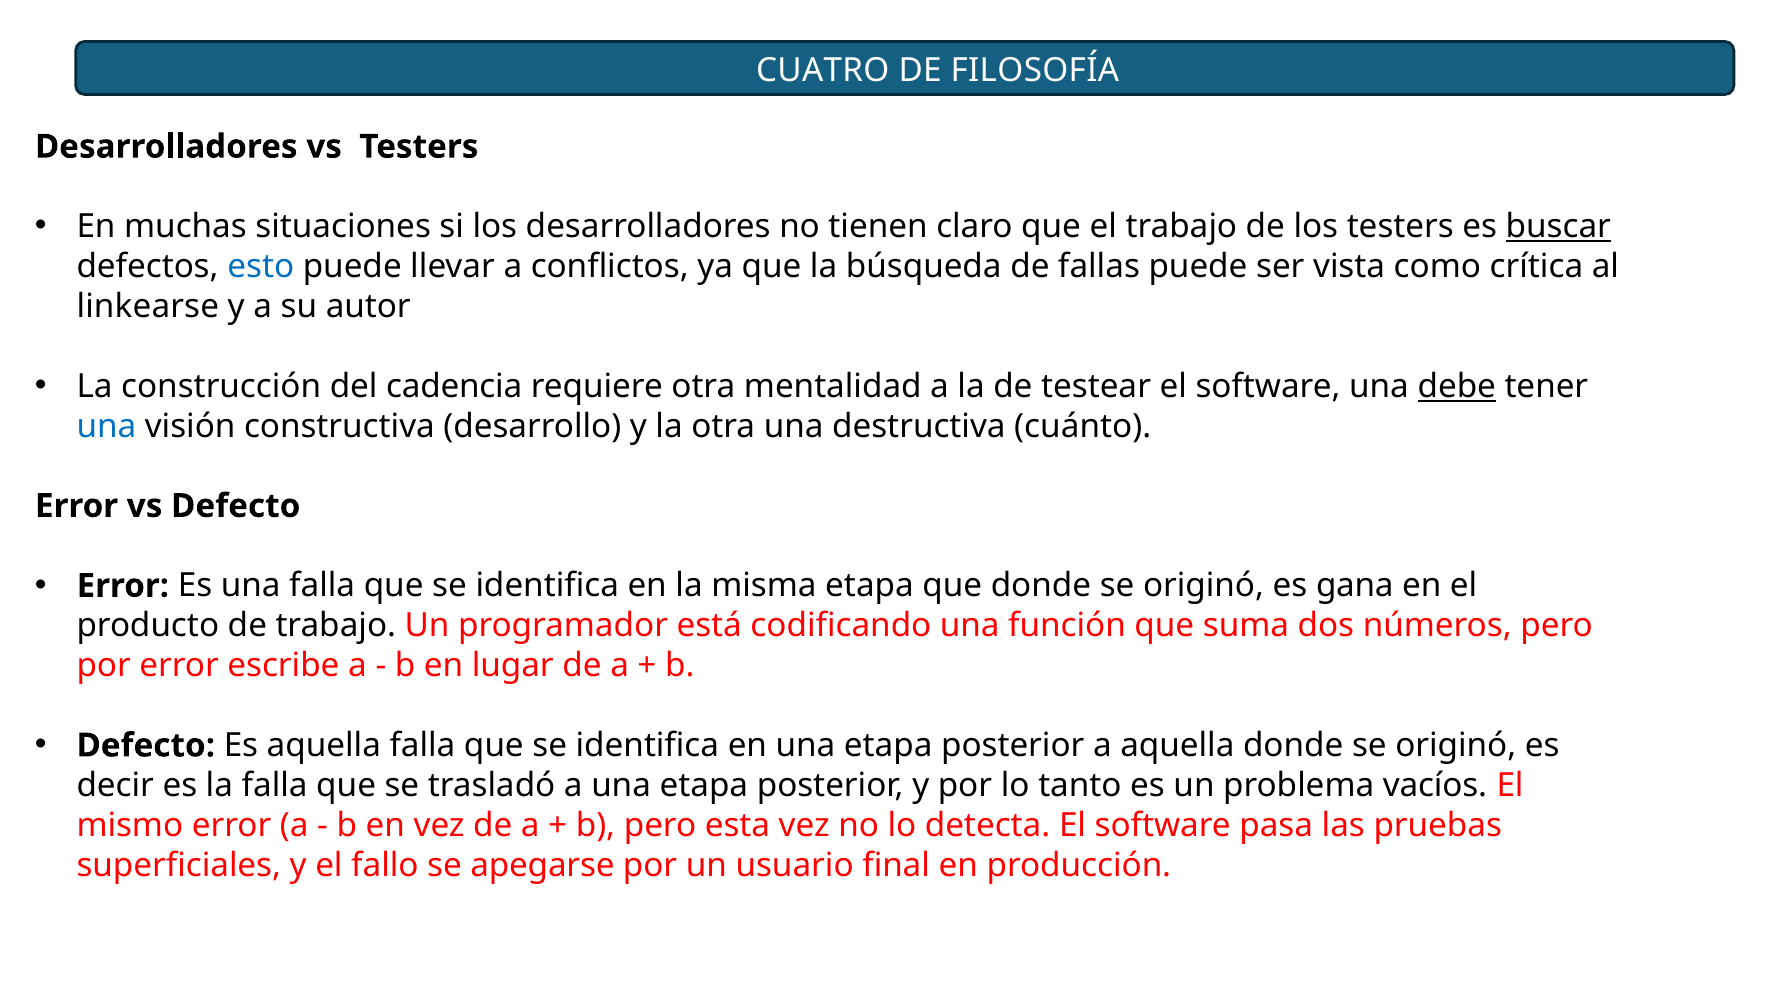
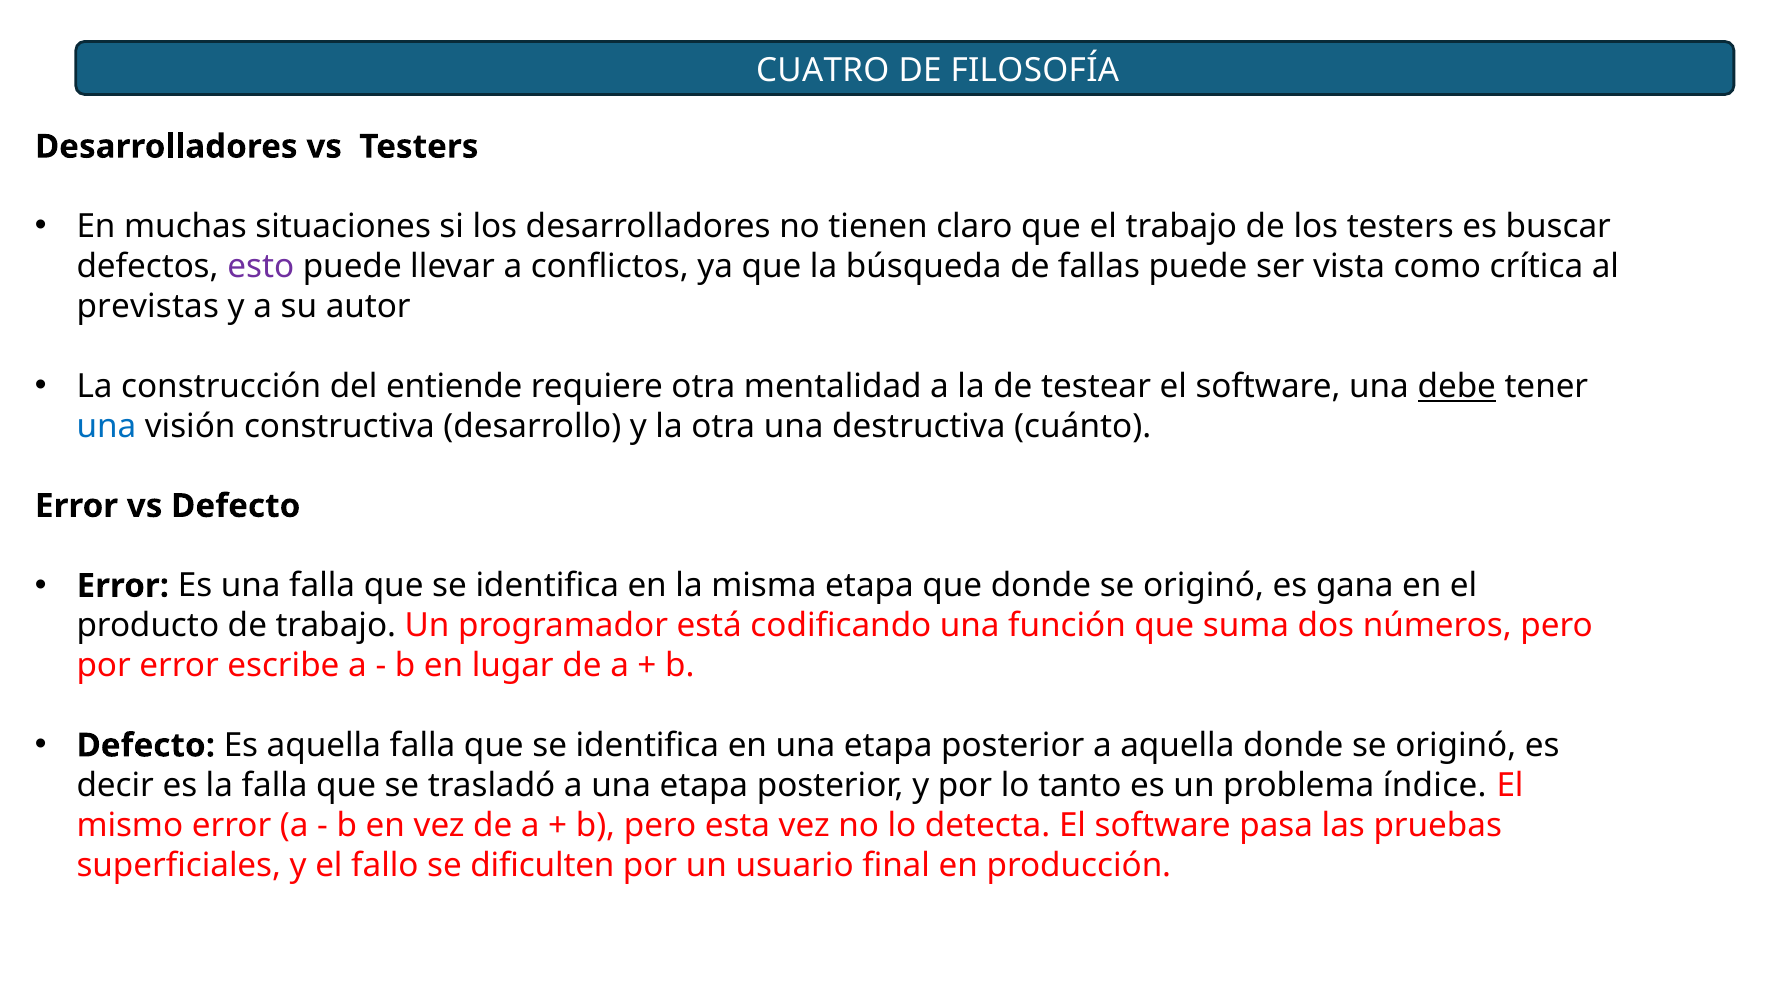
buscar underline: present -> none (1558, 227)
esto colour: blue -> purple (261, 266)
linkearse: linkearse -> previstas (148, 306)
cadencia: cadencia -> entiende (454, 386)
vacíos: vacíos -> índice (1435, 785)
apegarse: apegarse -> dificulten (542, 865)
